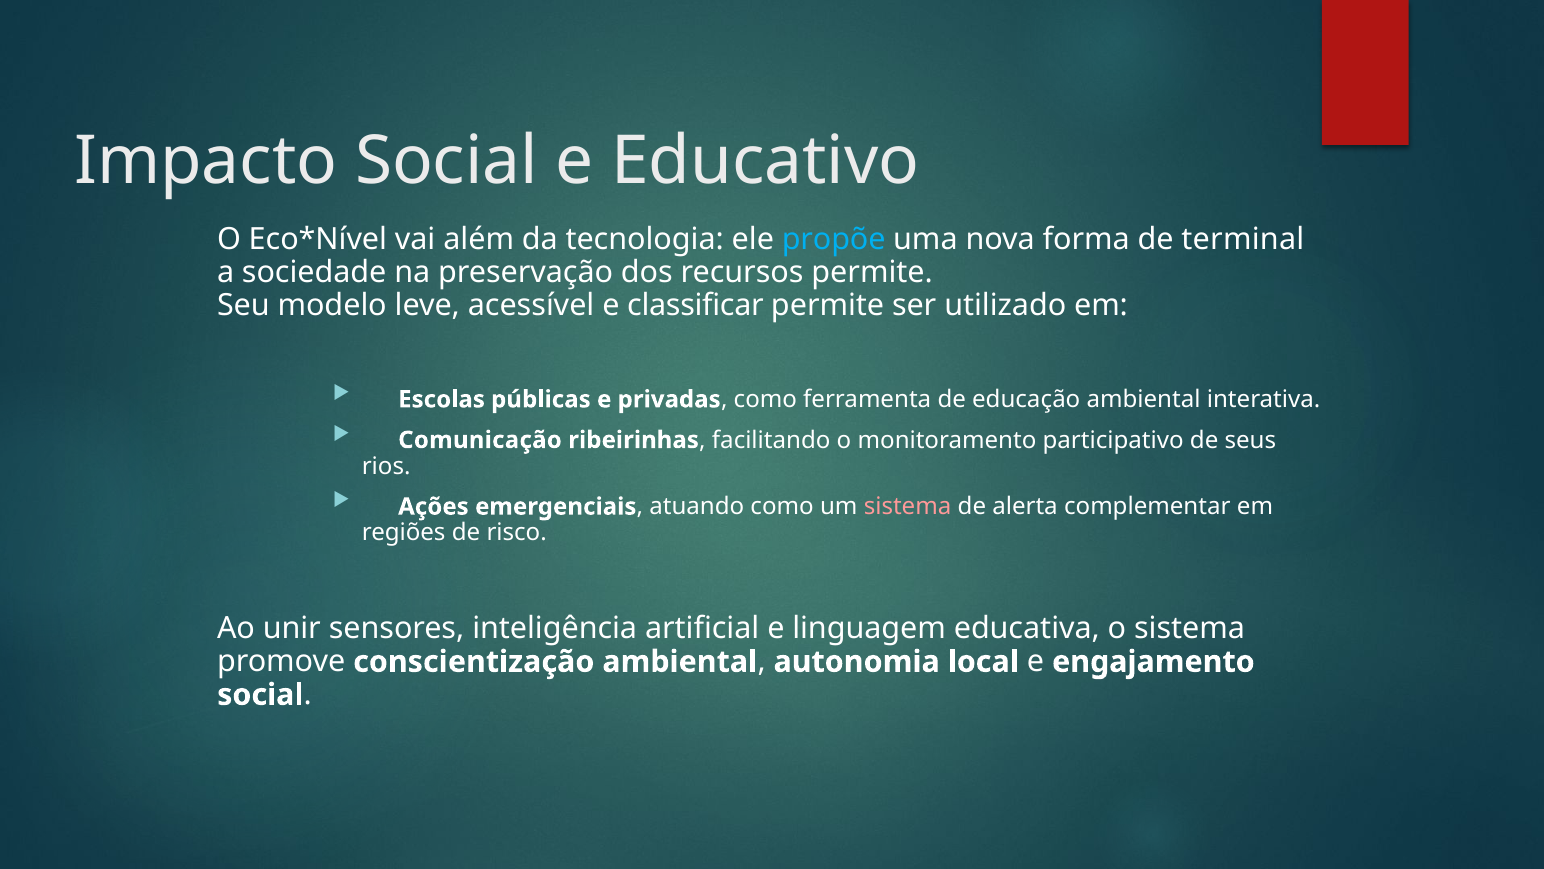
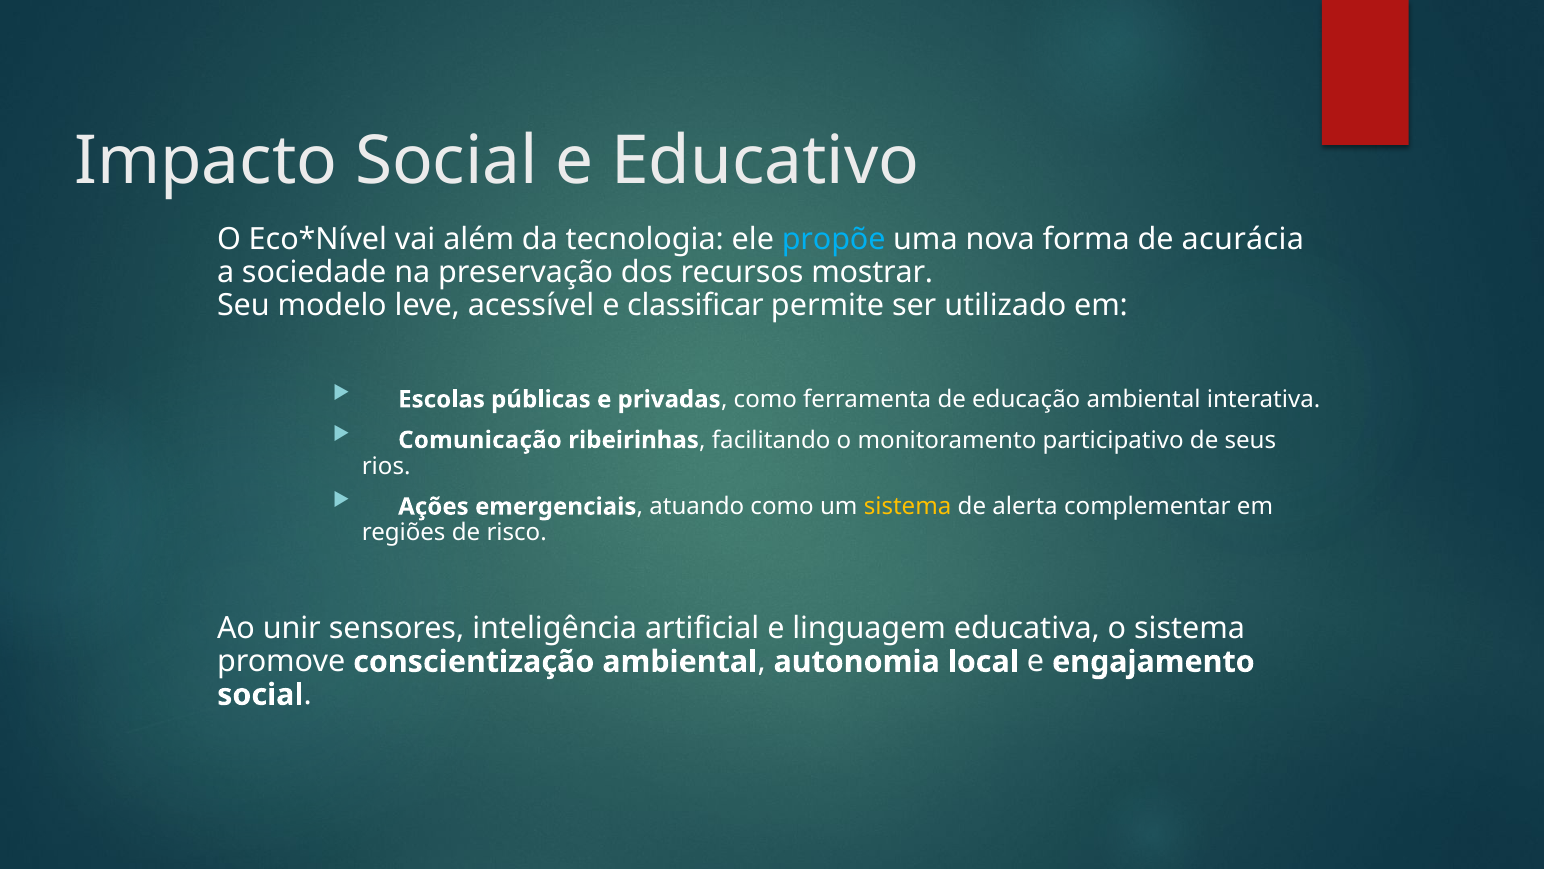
terminal: terminal -> acurácia (1243, 239)
recursos permite: permite -> mostrar (872, 272)
sistema colour: pink -> yellow (908, 506)
